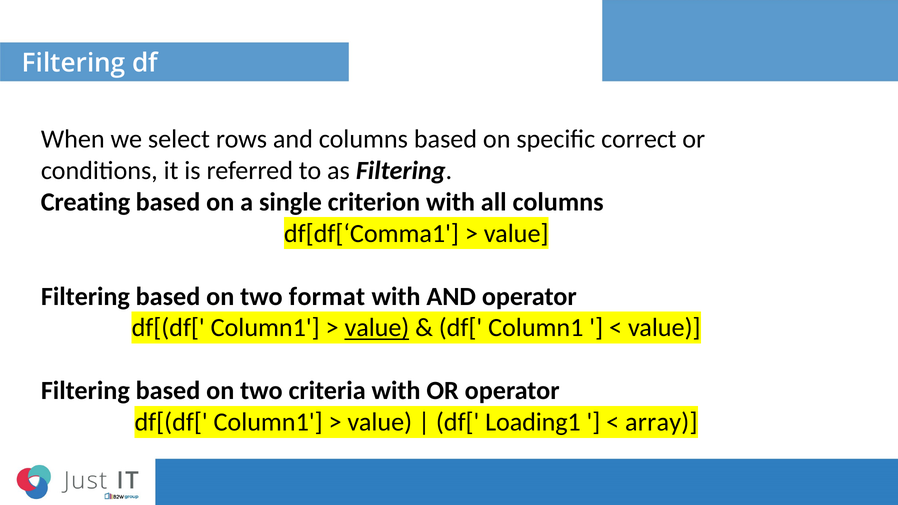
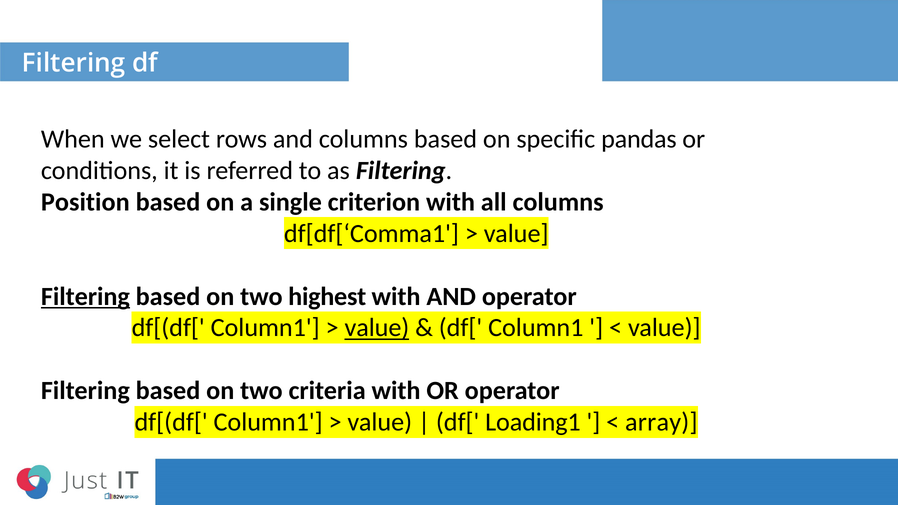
correct: correct -> pandas (639, 139)
Creating: Creating -> Position (85, 202)
Filtering underline: none -> present (85, 296)
format: format -> highest (327, 296)
